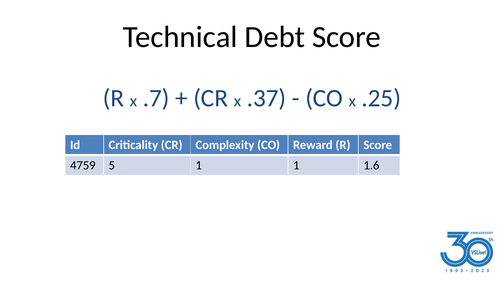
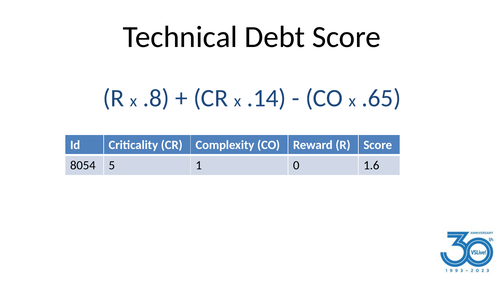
.7: .7 -> .8 (156, 98)
.37: .37 -> .14 (267, 98)
.25: .25 -> .65 (381, 98)
4759: 4759 -> 8054 (83, 166)
1 1: 1 -> 0 (296, 166)
